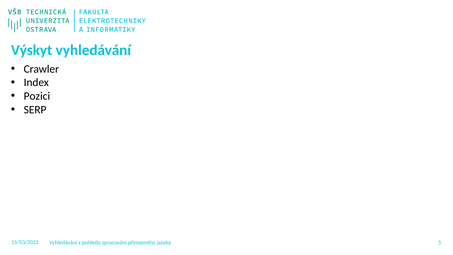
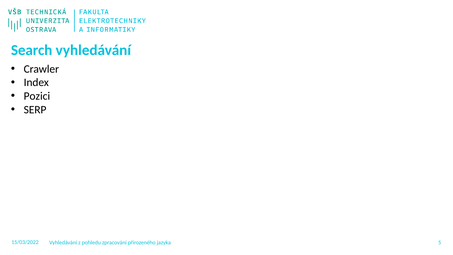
Výskyt: Výskyt -> Search (32, 50)
